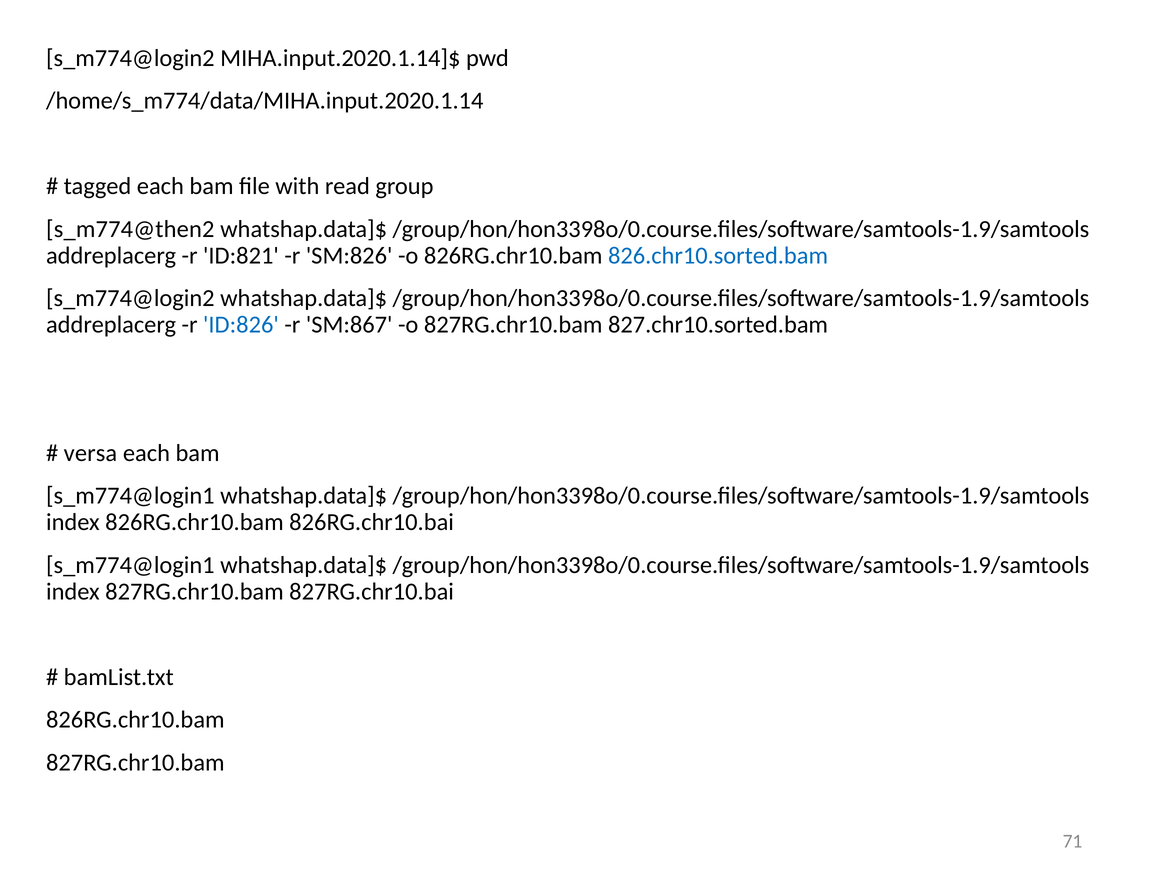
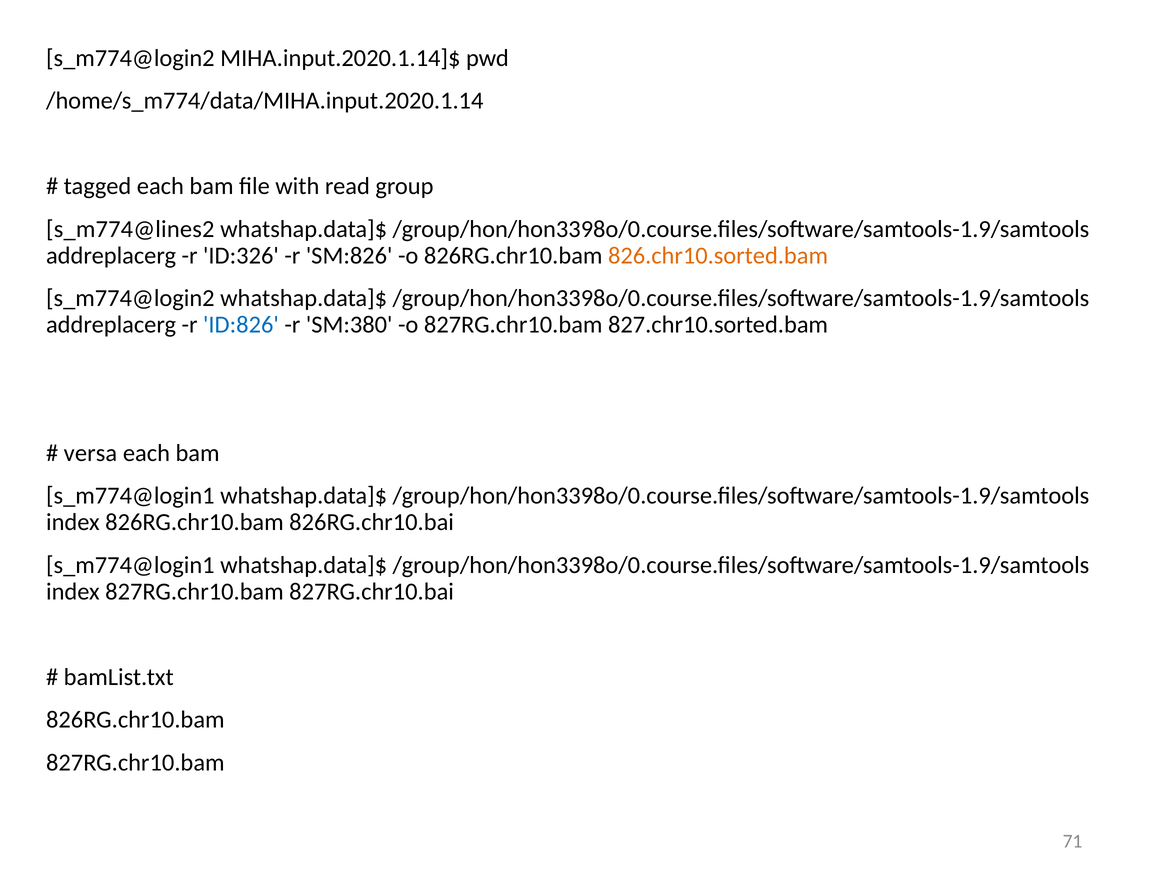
s_m774@then2: s_m774@then2 -> s_m774@lines2 (130, 229)
ID:821: ID:821 -> ID:326 (241, 256)
826.chr10.sorted.bam colour: blue -> orange (718, 256)
SM:867: SM:867 -> SM:380 (349, 325)
